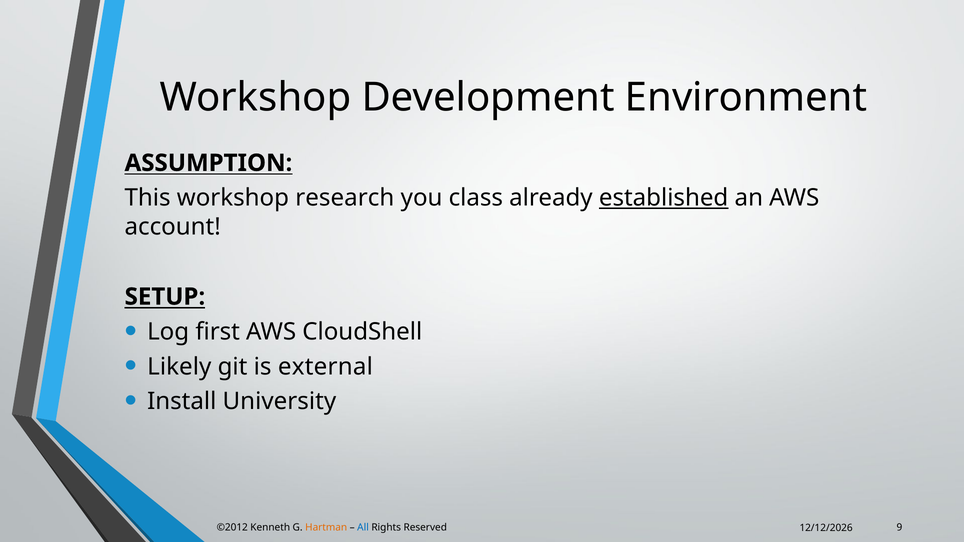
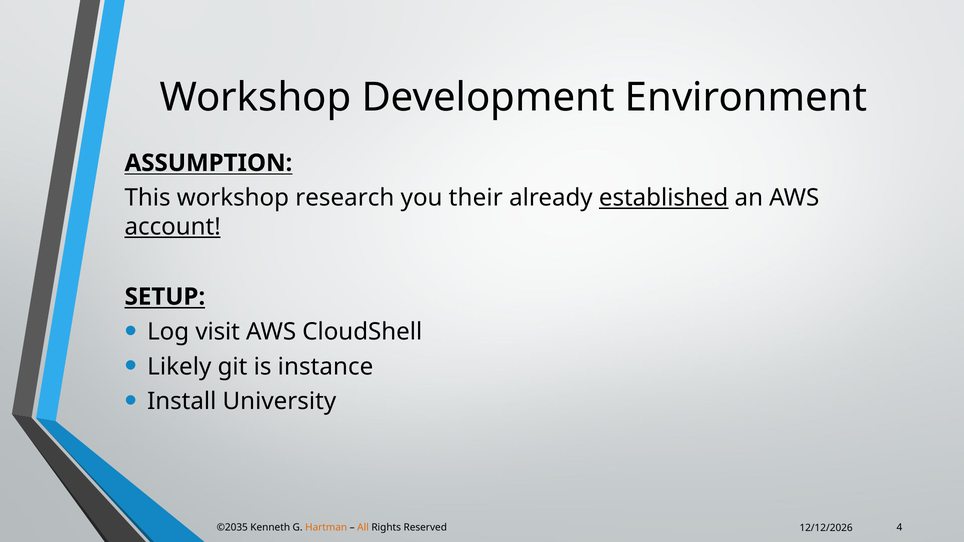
class: class -> their (476, 198)
account underline: none -> present (173, 227)
first: first -> visit (218, 332)
external: external -> instance (326, 367)
©2012: ©2012 -> ©2035 (232, 528)
All colour: blue -> orange (363, 528)
9: 9 -> 4 (899, 528)
